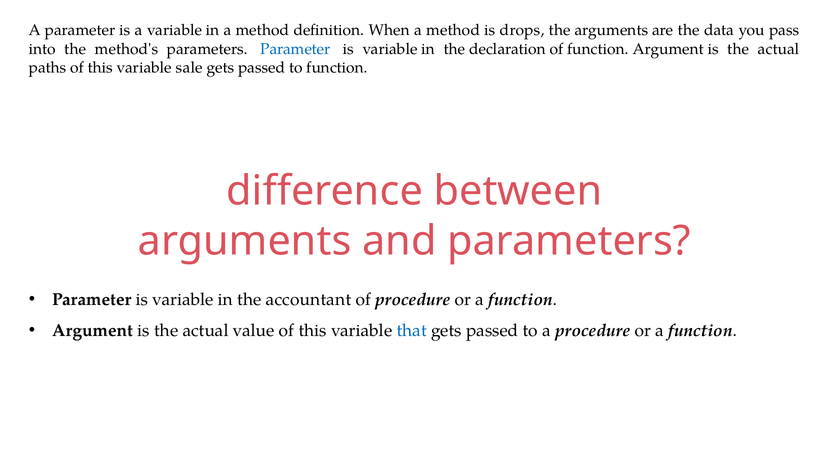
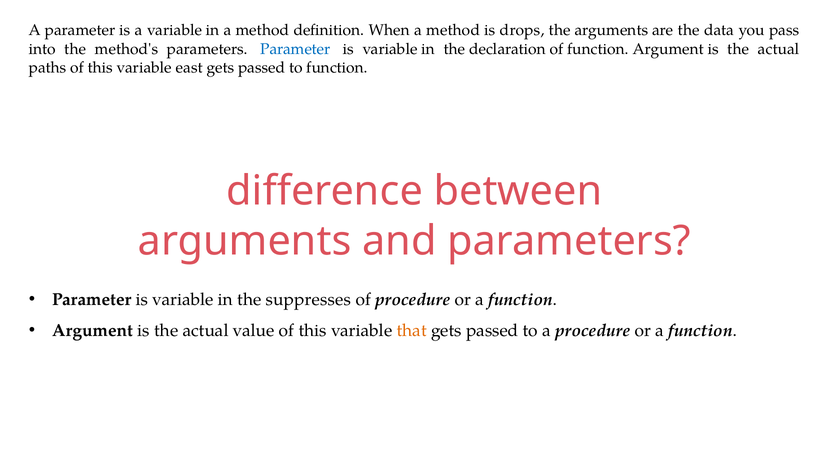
sale: sale -> east (189, 68)
accountant: accountant -> suppresses (308, 300)
that colour: blue -> orange (412, 331)
